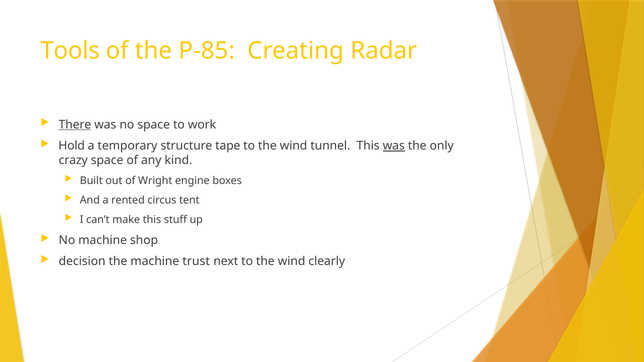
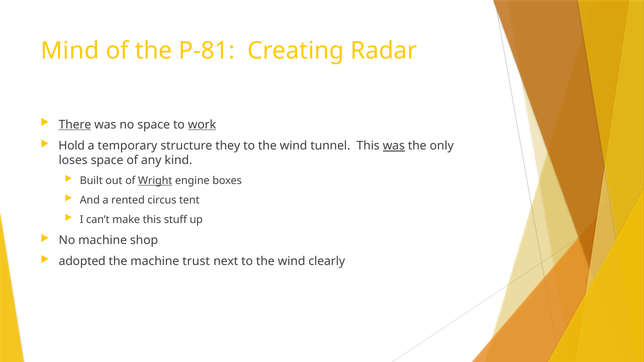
Tools: Tools -> Mind (70, 51)
P-85: P-85 -> P-81 (207, 51)
work underline: none -> present (202, 125)
tape: tape -> they (228, 146)
crazy: crazy -> loses (73, 160)
Wright underline: none -> present (155, 181)
decision: decision -> adopted (82, 261)
